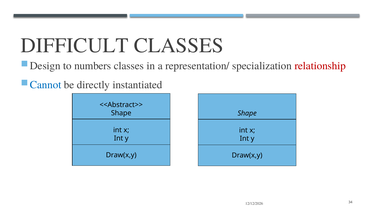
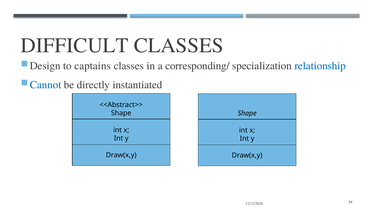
numbers: numbers -> captains (93, 66)
representation/: representation/ -> corresponding/ (197, 66)
relationship colour: red -> blue (320, 66)
